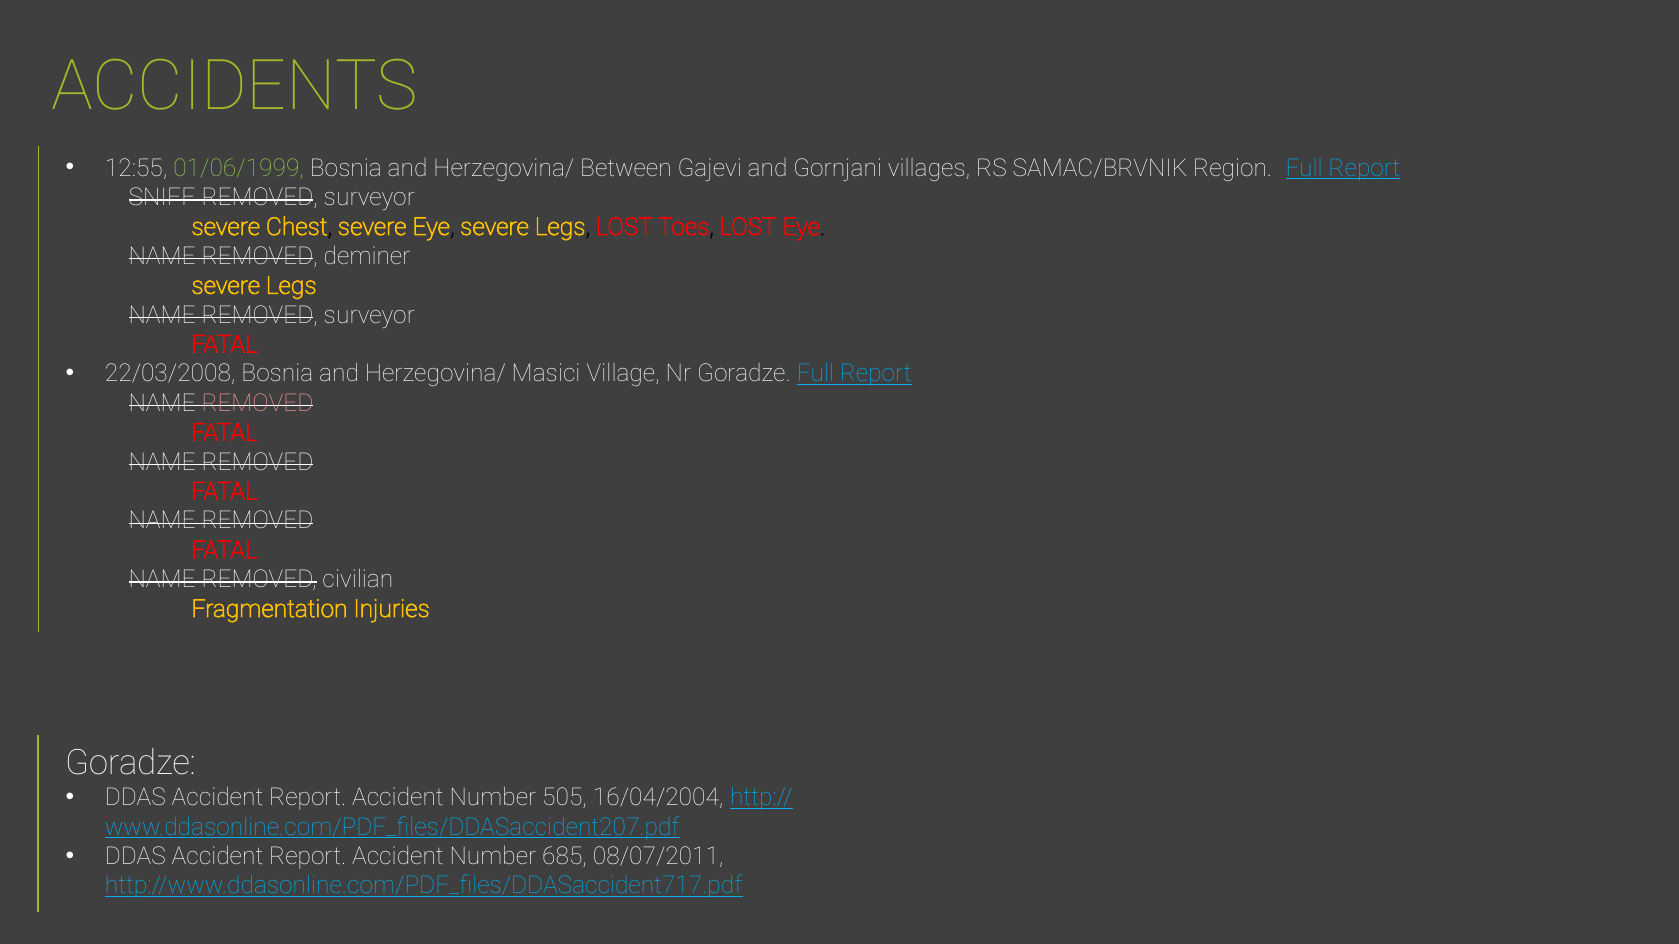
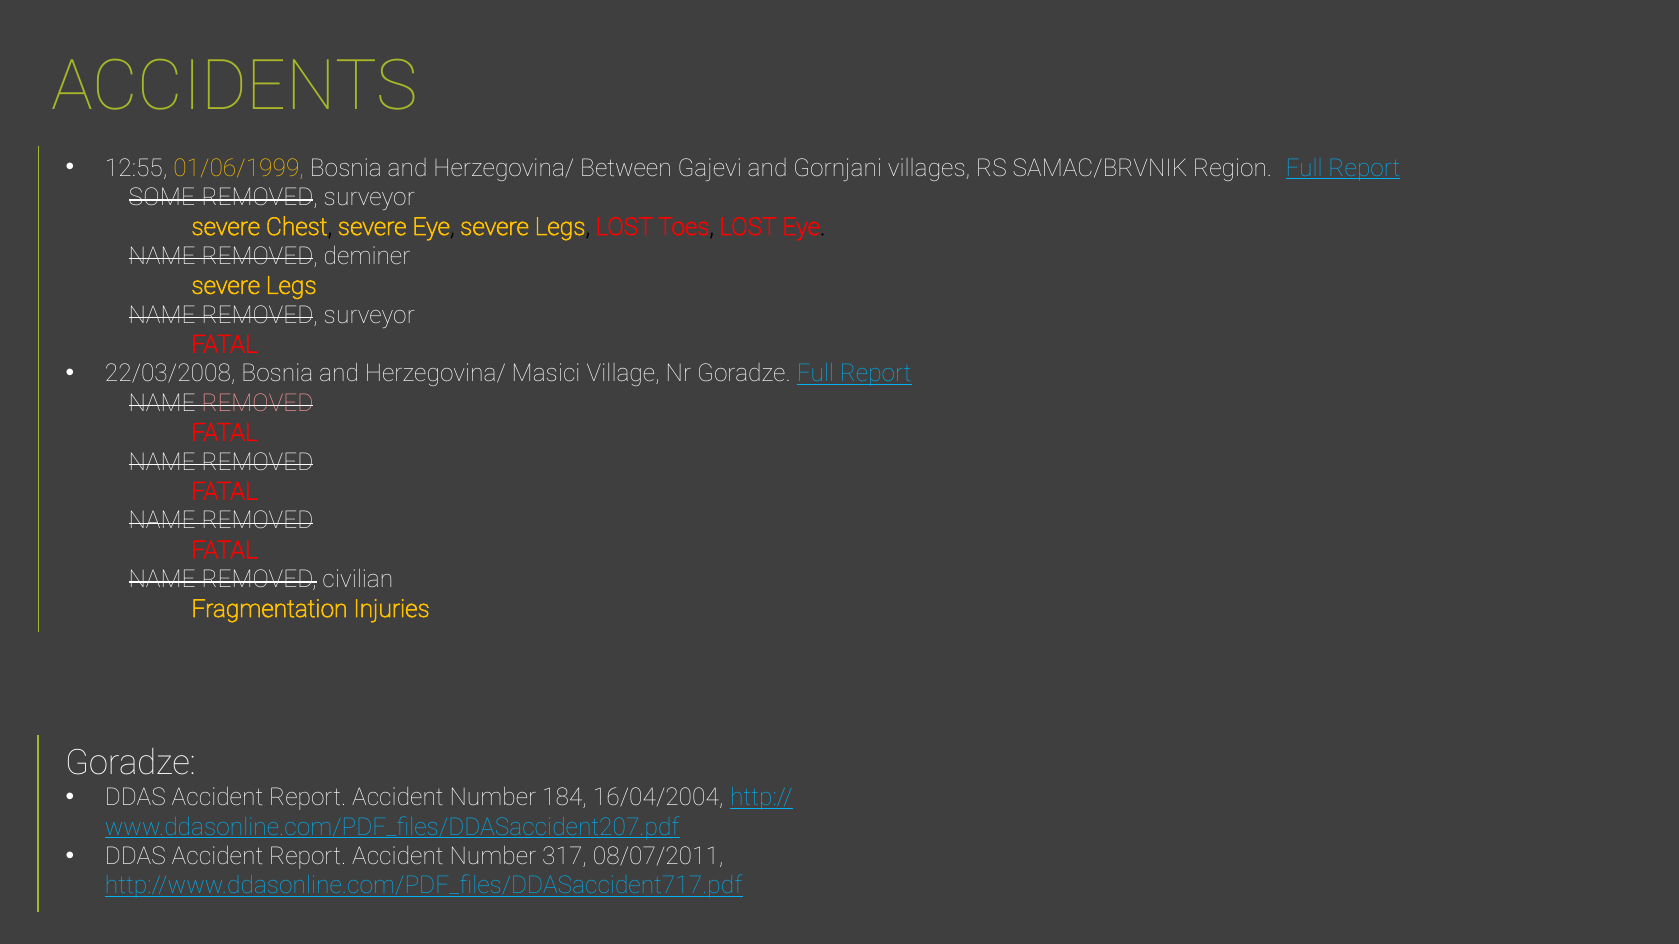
01/06/1999 colour: light green -> yellow (239, 168)
SNIFF: SNIFF -> SOME (162, 198)
505: 505 -> 184 (565, 798)
685: 685 -> 317 (565, 857)
